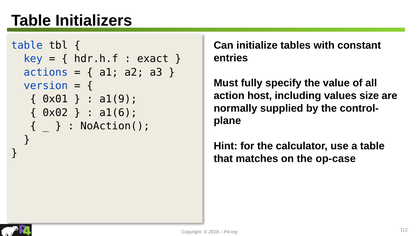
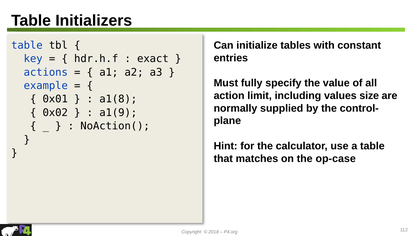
version: version -> example (46, 86)
host: host -> limit (260, 96)
a1(9: a1(9 -> a1(8 (118, 99)
a1(6: a1(6 -> a1(9 (118, 112)
